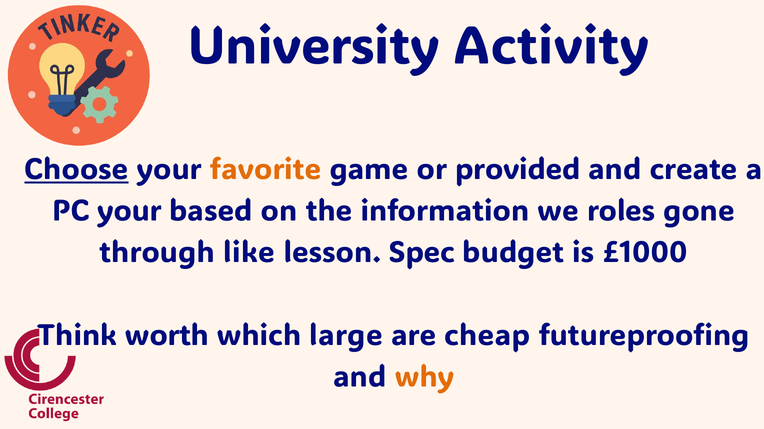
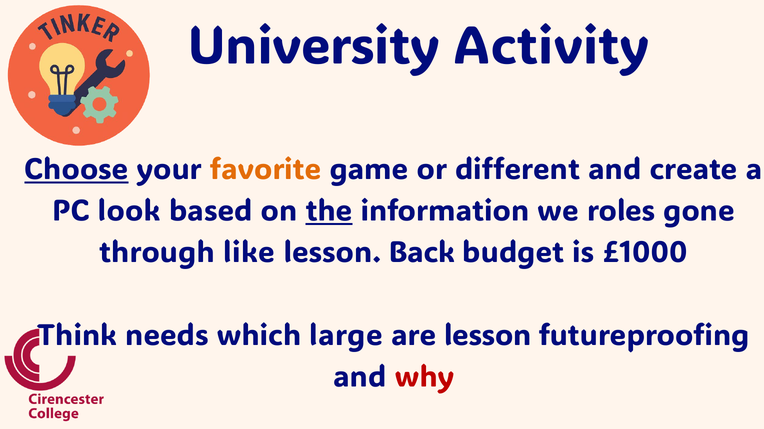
provided: provided -> different (518, 170)
PC your: your -> look (129, 212)
the underline: none -> present (329, 212)
Spec: Spec -> Back (422, 253)
worth: worth -> needs (167, 336)
are cheap: cheap -> lesson (488, 336)
why colour: orange -> red (424, 378)
